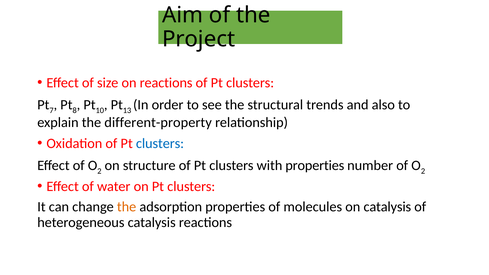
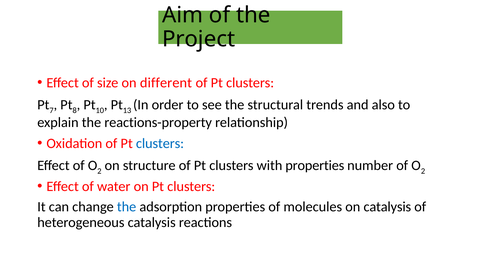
on reactions: reactions -> different (166, 83)
different-property: different-property -> reactions-property (158, 122)
the colour: orange -> blue (127, 207)
